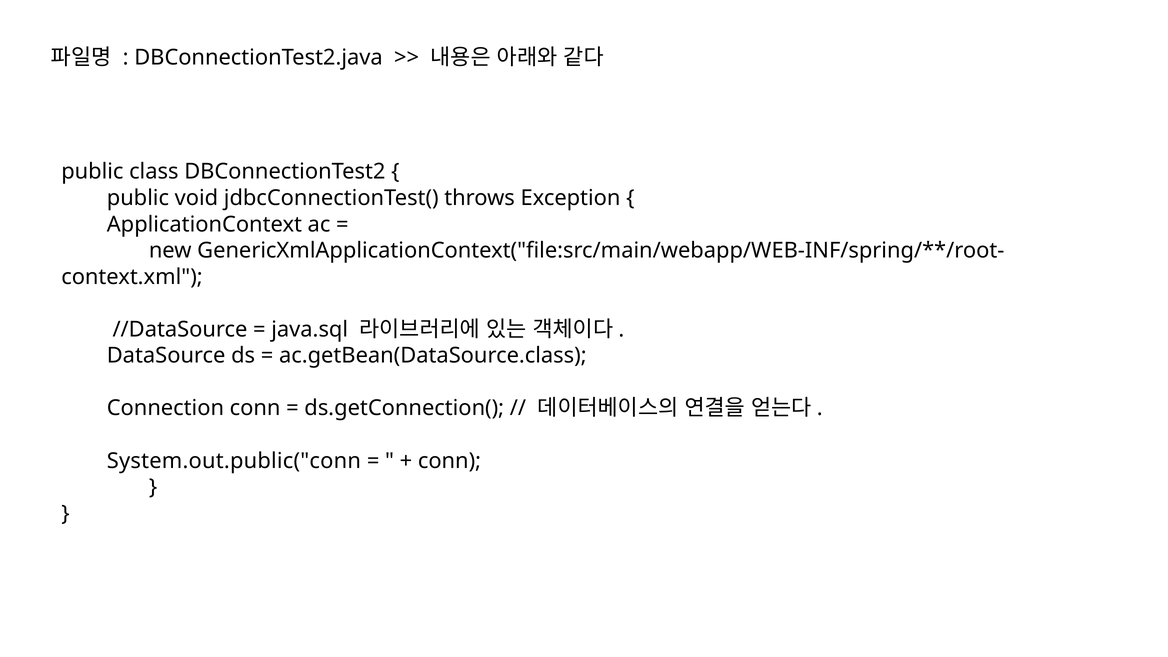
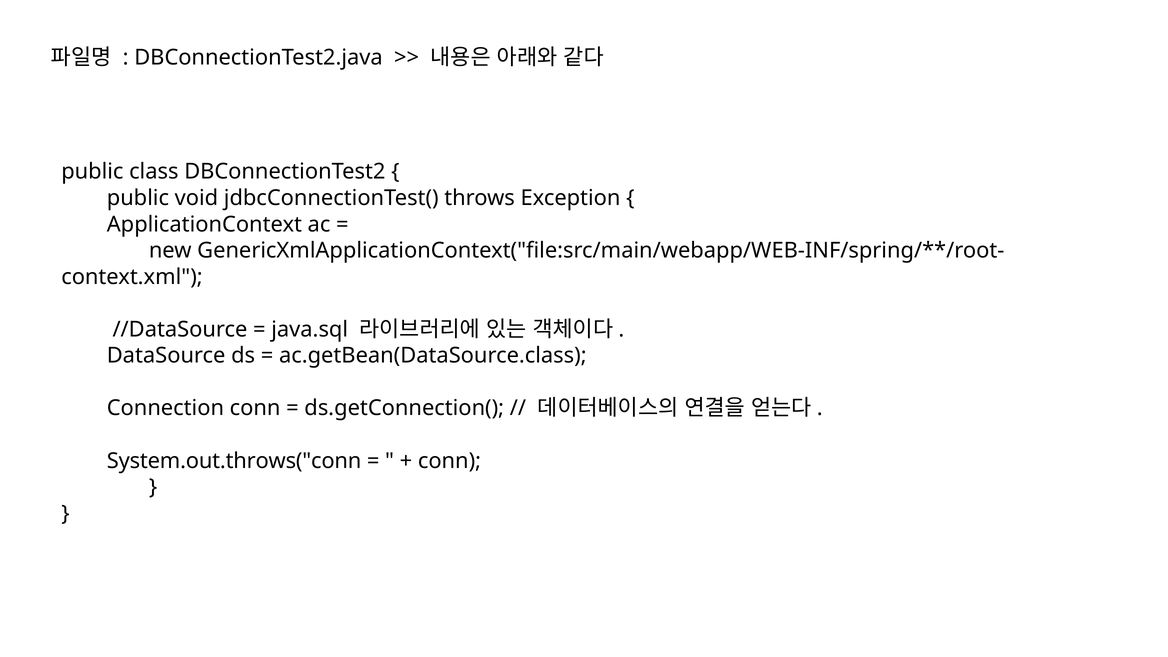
System.out.public("conn: System.out.public("conn -> System.out.throws("conn (234, 461)
